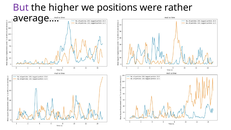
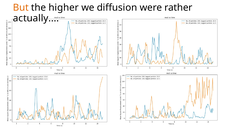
But colour: purple -> orange (21, 8)
positions: positions -> diffusion (117, 8)
average: average -> actually (36, 18)
